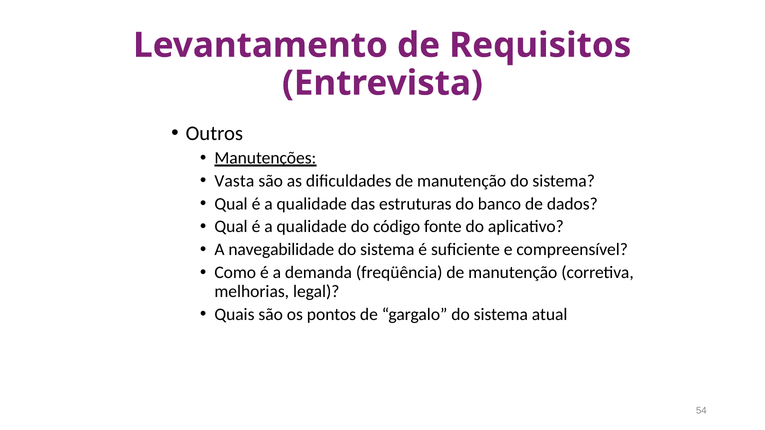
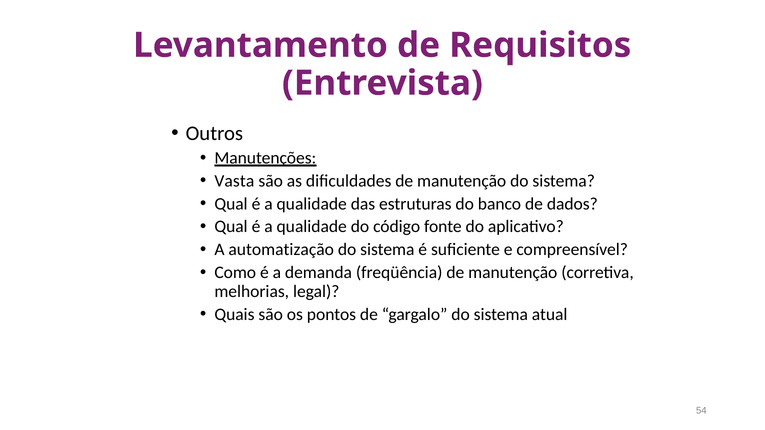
navegabilidade: navegabilidade -> automatização (281, 250)
